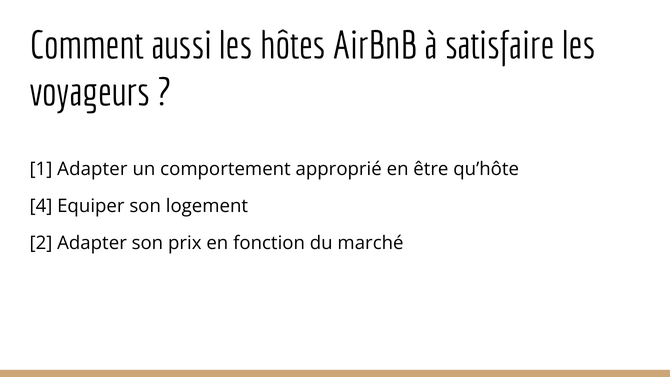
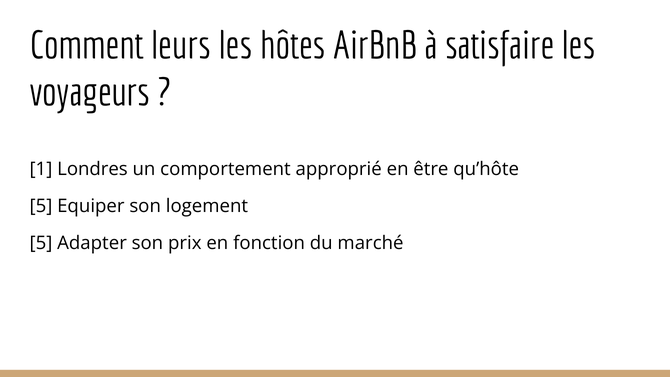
aussi: aussi -> leurs (181, 46)
1 Adapter: Adapter -> Londres (92, 169)
4: 4 -> 5 (41, 206)
2: 2 -> 5 (41, 243)
